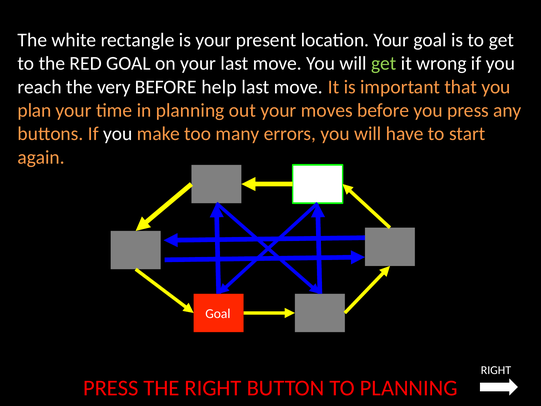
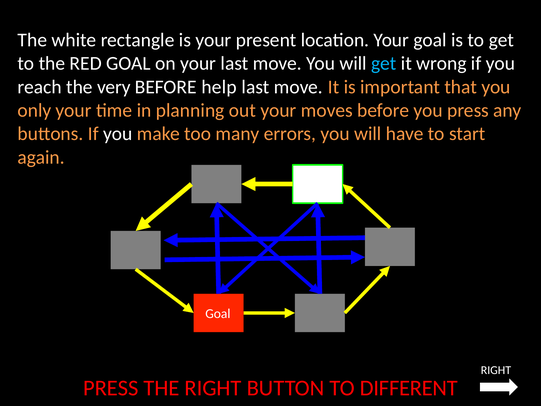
get colour: light green -> light blue (384, 63)
plan: plan -> only (34, 110)
TO PLANNING: PLANNING -> DIFFERENT (409, 388)
